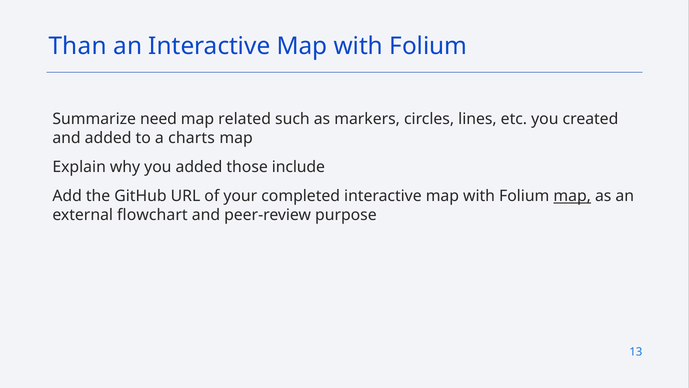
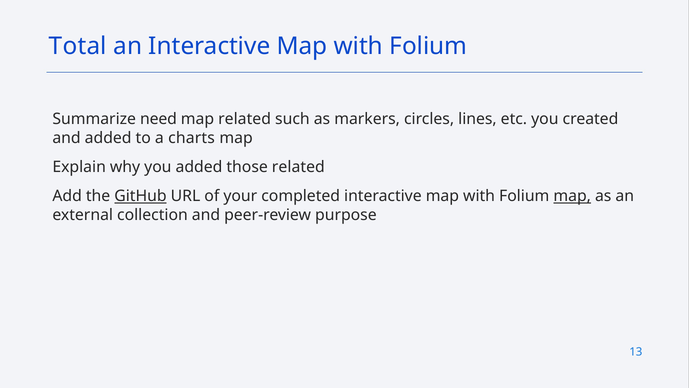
Than: Than -> Total (78, 46)
those include: include -> related (298, 167)
GitHub underline: none -> present (140, 196)
flowchart: flowchart -> collection (152, 215)
